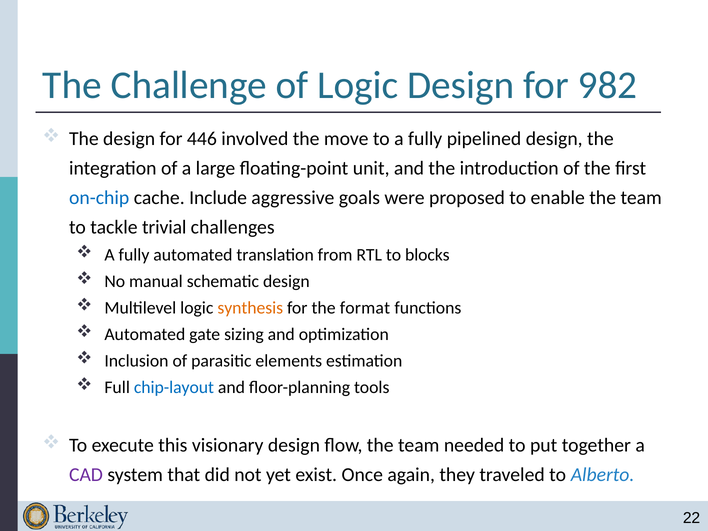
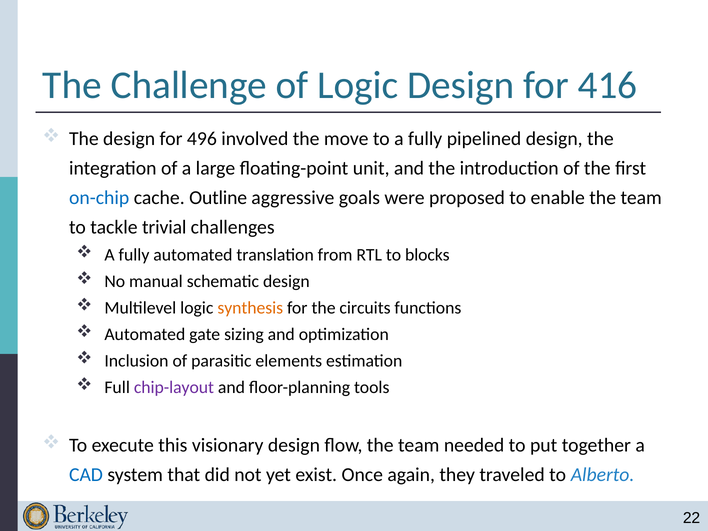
982: 982 -> 416 (608, 85)
446: 446 -> 496 (202, 139)
Include: Include -> Outline (218, 198)
format: format -> circuits (365, 308)
chip-layout colour: blue -> purple (174, 388)
CAD colour: purple -> blue (86, 475)
